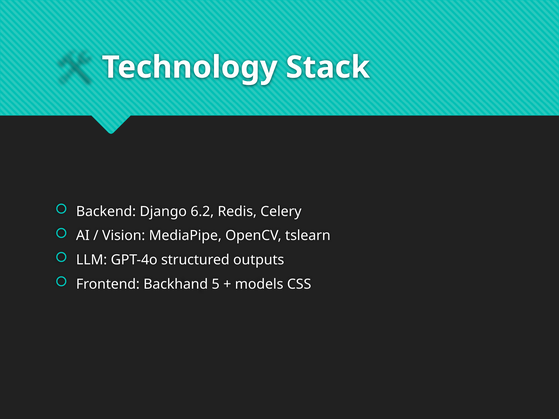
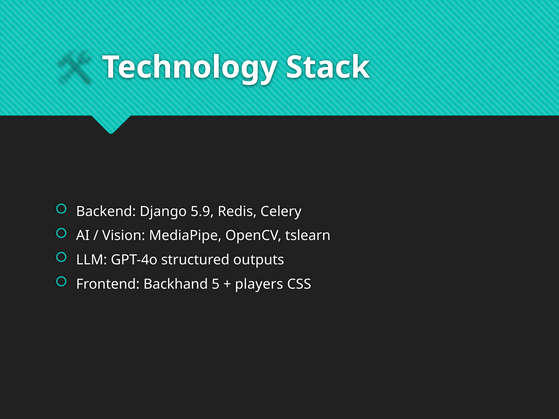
6.2: 6.2 -> 5.9 (202, 212)
models: models -> players (259, 284)
